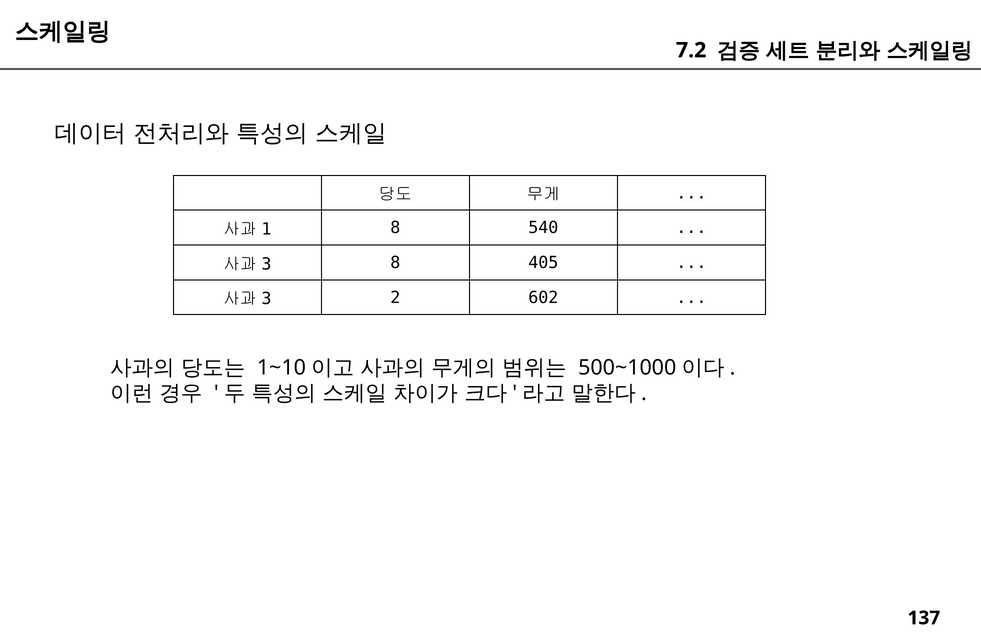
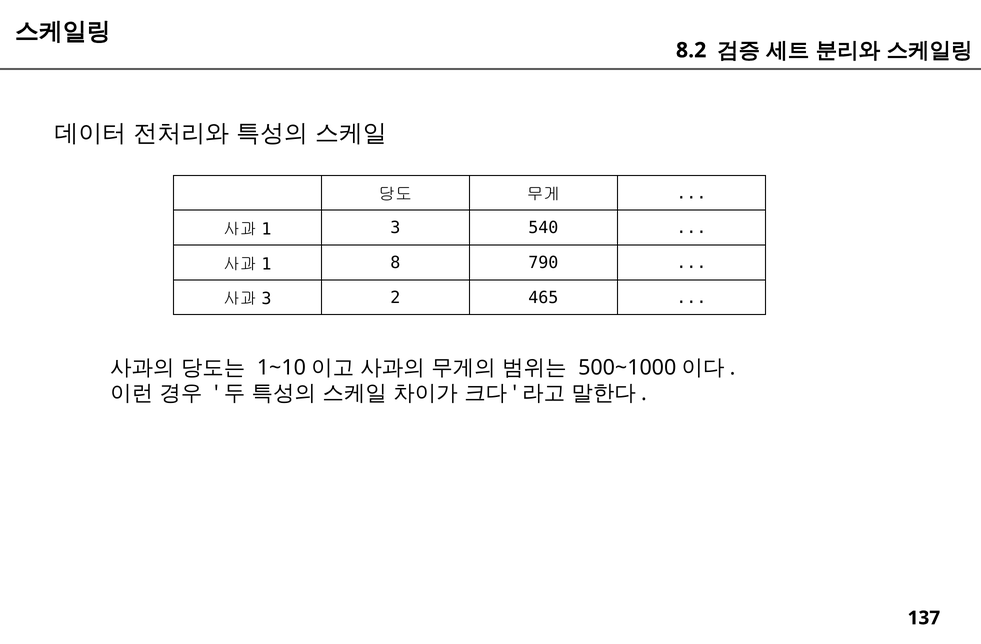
7.2: 7.2 -> 8.2 (691, 50)
8: 8 -> 3 (395, 228)
3: 3 -> 1 (266, 264)
405: 405 -> 790 (543, 263)
602: 602 -> 465 (543, 298)
